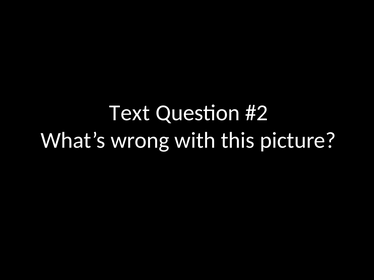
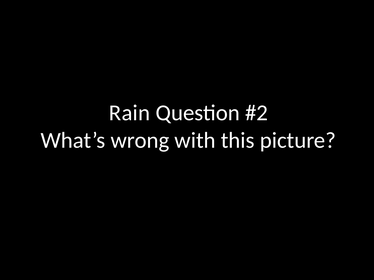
Text: Text -> Rain (130, 113)
